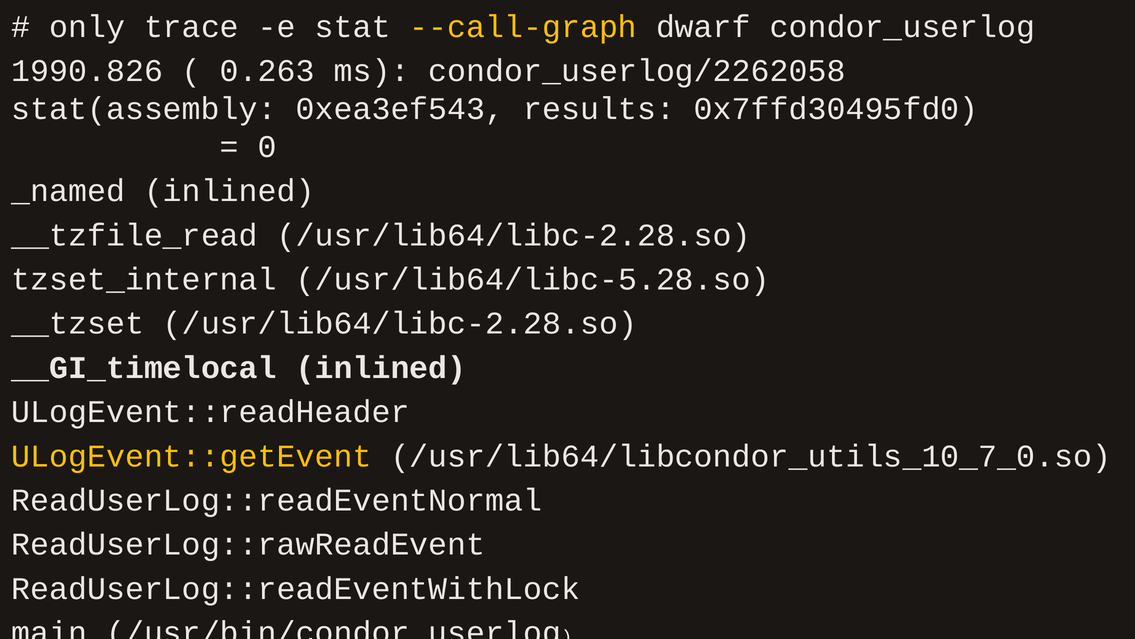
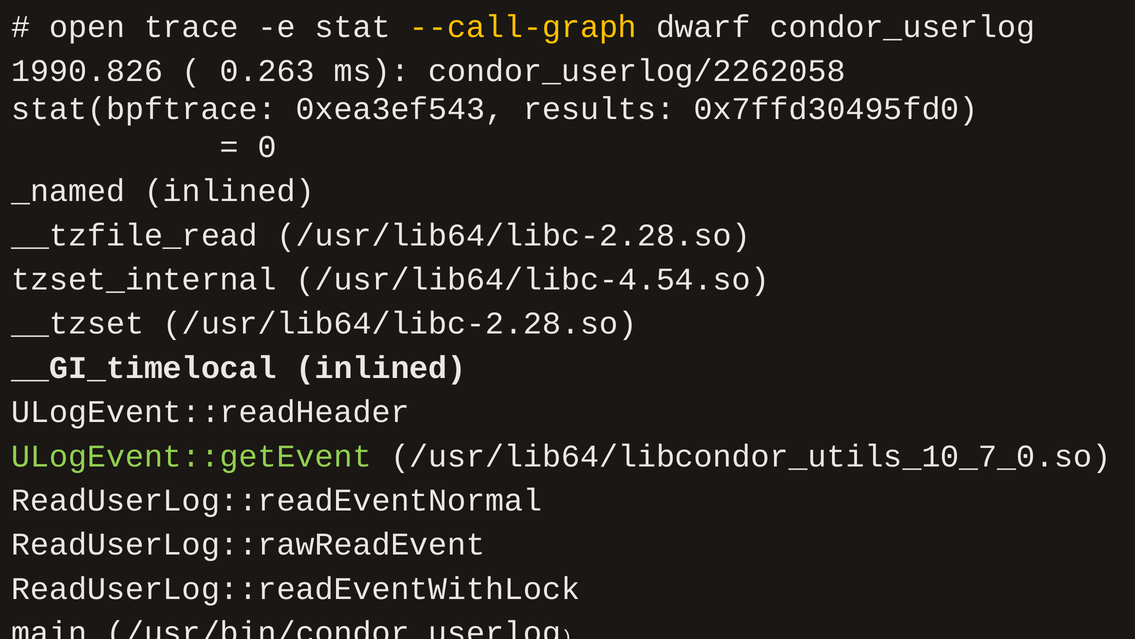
only: only -> open (87, 27)
stat(assembly: stat(assembly -> stat(bpftrace (144, 109)
/usr/lib64/libc-5.28.so: /usr/lib64/libc-5.28.so -> /usr/lib64/libc-4.54.so (533, 279)
ULogEvent::getEvent colour: yellow -> light green (191, 456)
